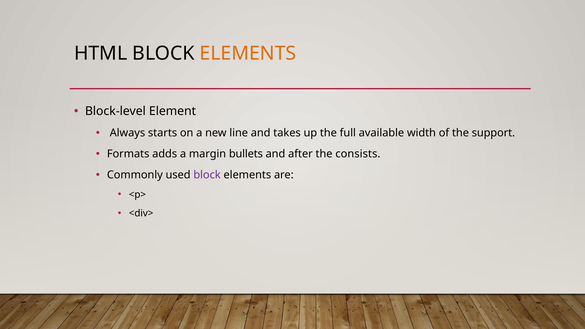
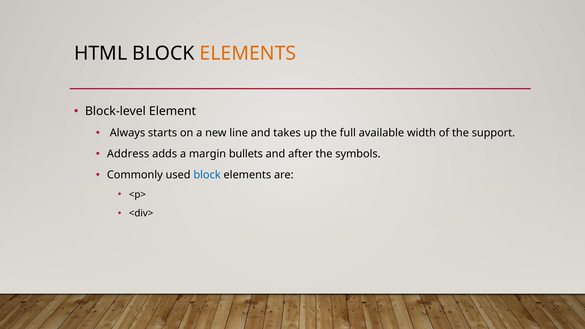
Formats: Formats -> Address (128, 154)
consists: consists -> symbols (358, 154)
block colour: purple -> blue (207, 175)
